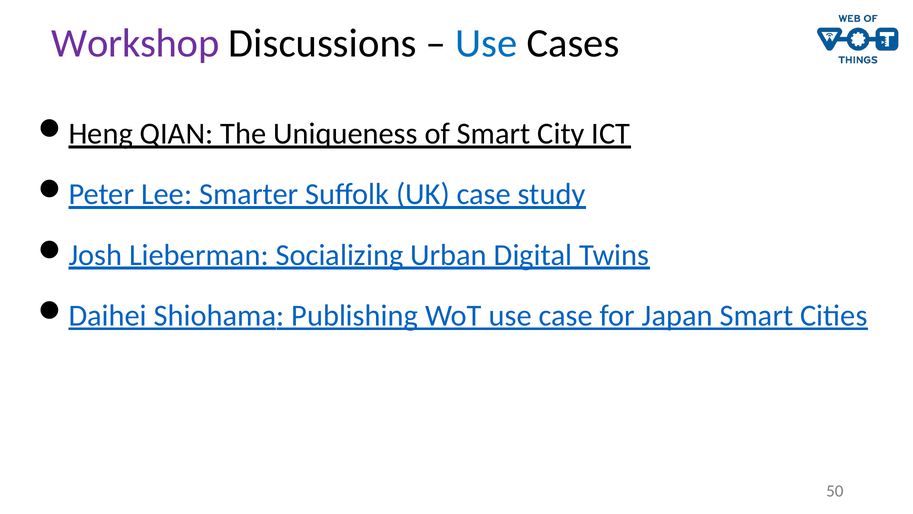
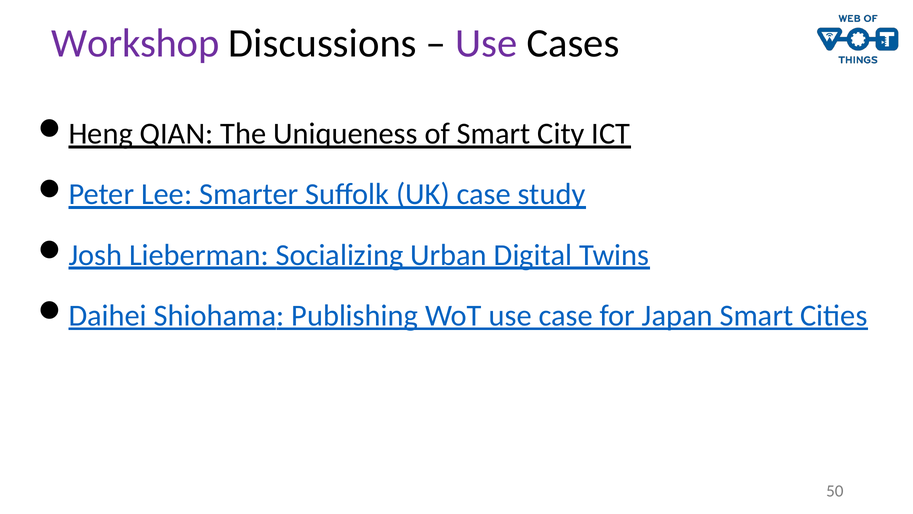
Use colour: blue -> purple (486, 43)
